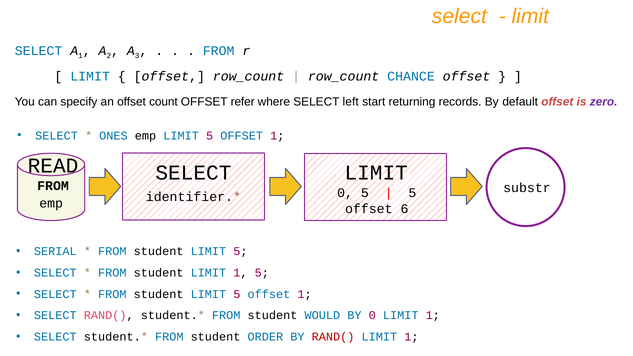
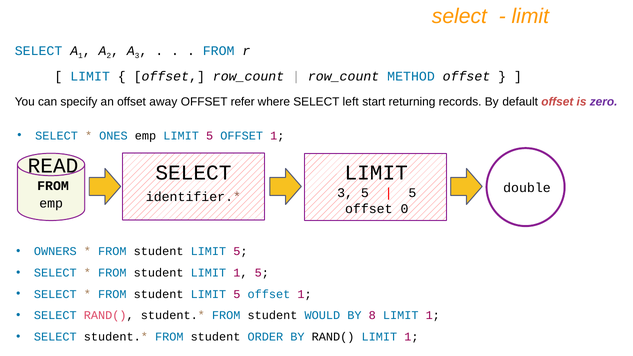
CHANCE: CHANCE -> METHOD (411, 77)
count: count -> away (163, 102)
substr: substr -> double (527, 188)
0: 0 -> 3 (345, 193)
6: 6 -> 0 (405, 209)
SERIAL: SERIAL -> OWNERS (55, 252)
BY 0: 0 -> 8 (372, 316)
RAND( colour: red -> black (333, 337)
